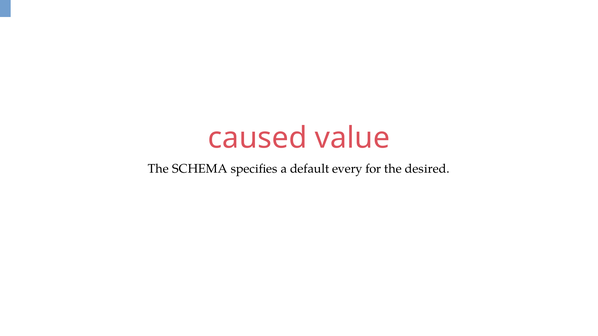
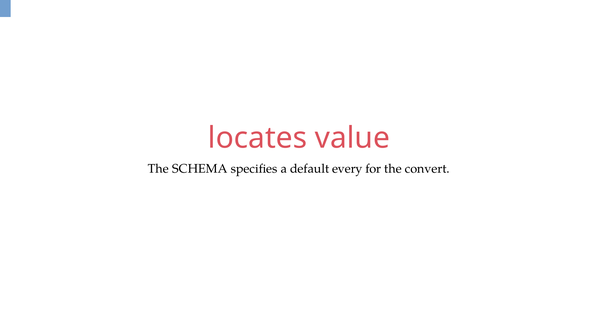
caused: caused -> locates (258, 138)
desired: desired -> convert (427, 169)
